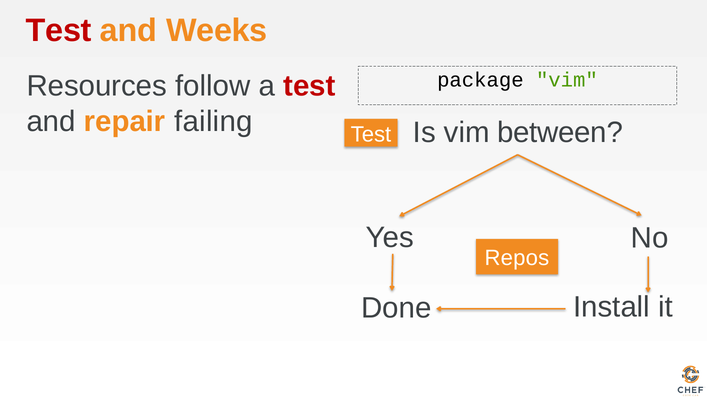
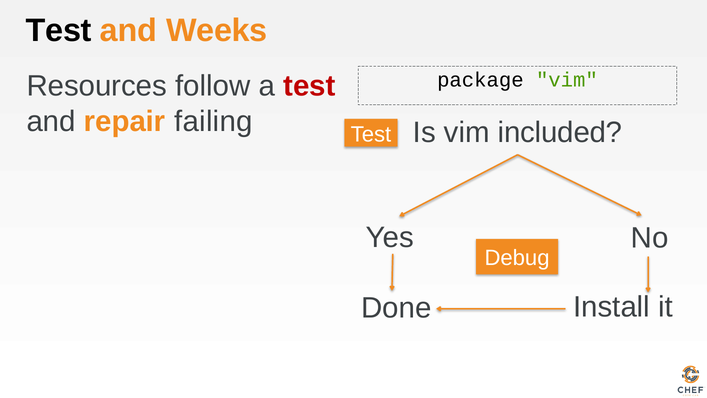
Test colour: red -> black (59, 31)
between: between -> included (560, 132)
Repos: Repos -> Debug (517, 258)
